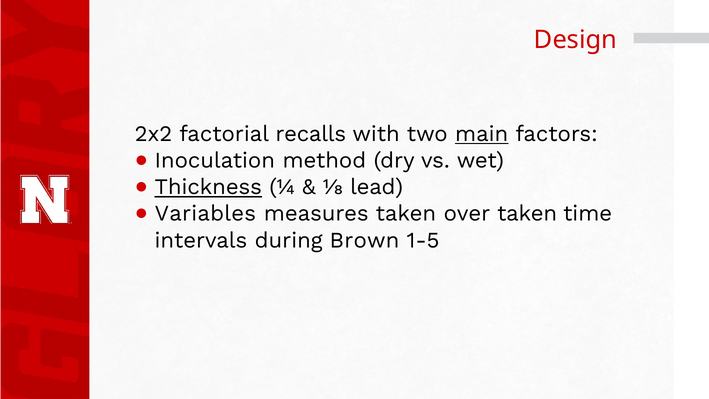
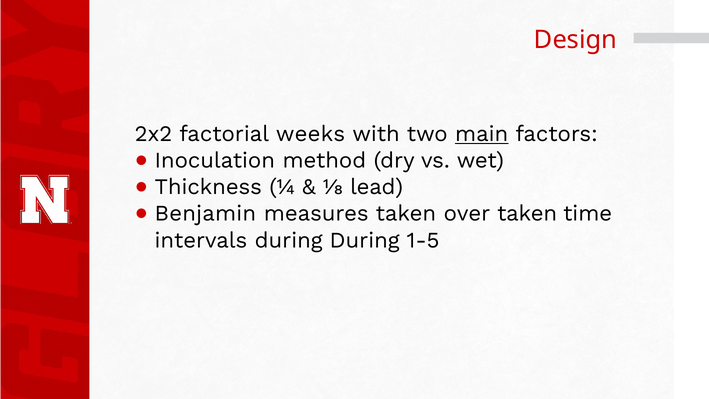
recalls: recalls -> weeks (310, 134)
Thickness underline: present -> none (208, 187)
Variables: Variables -> Benjamin (205, 214)
during Brown: Brown -> During (365, 240)
